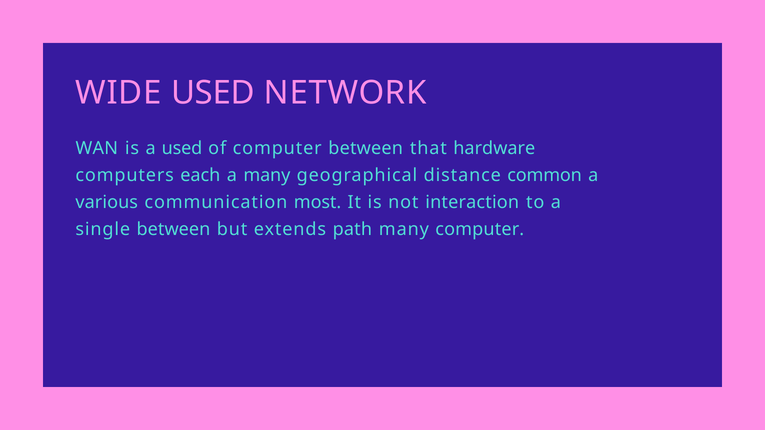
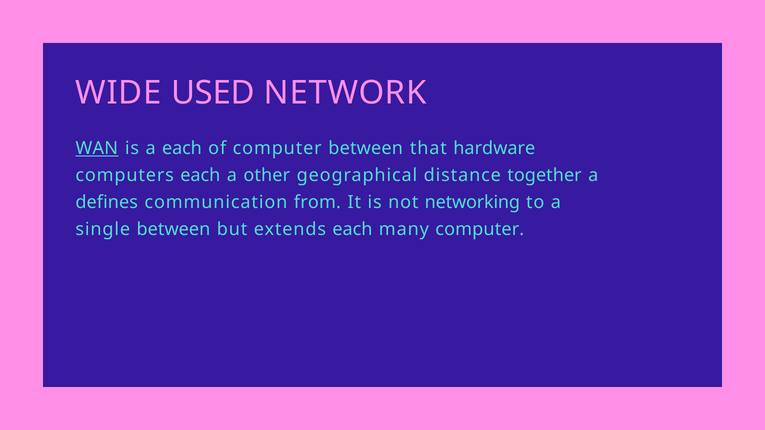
WAN underline: none -> present (97, 148)
a used: used -> each (182, 148)
a many: many -> other (267, 175)
common: common -> together (545, 175)
various: various -> defines (107, 202)
most: most -> from (317, 202)
interaction: interaction -> networking (472, 202)
extends path: path -> each (352, 230)
